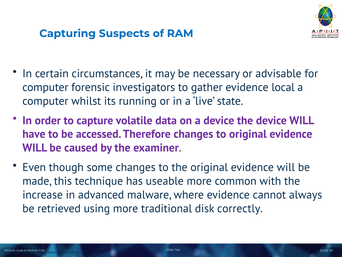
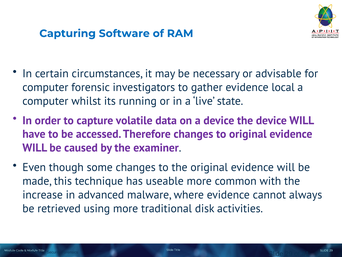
Suspects: Suspects -> Software (124, 33)
correctly: correctly -> activities (240, 208)
